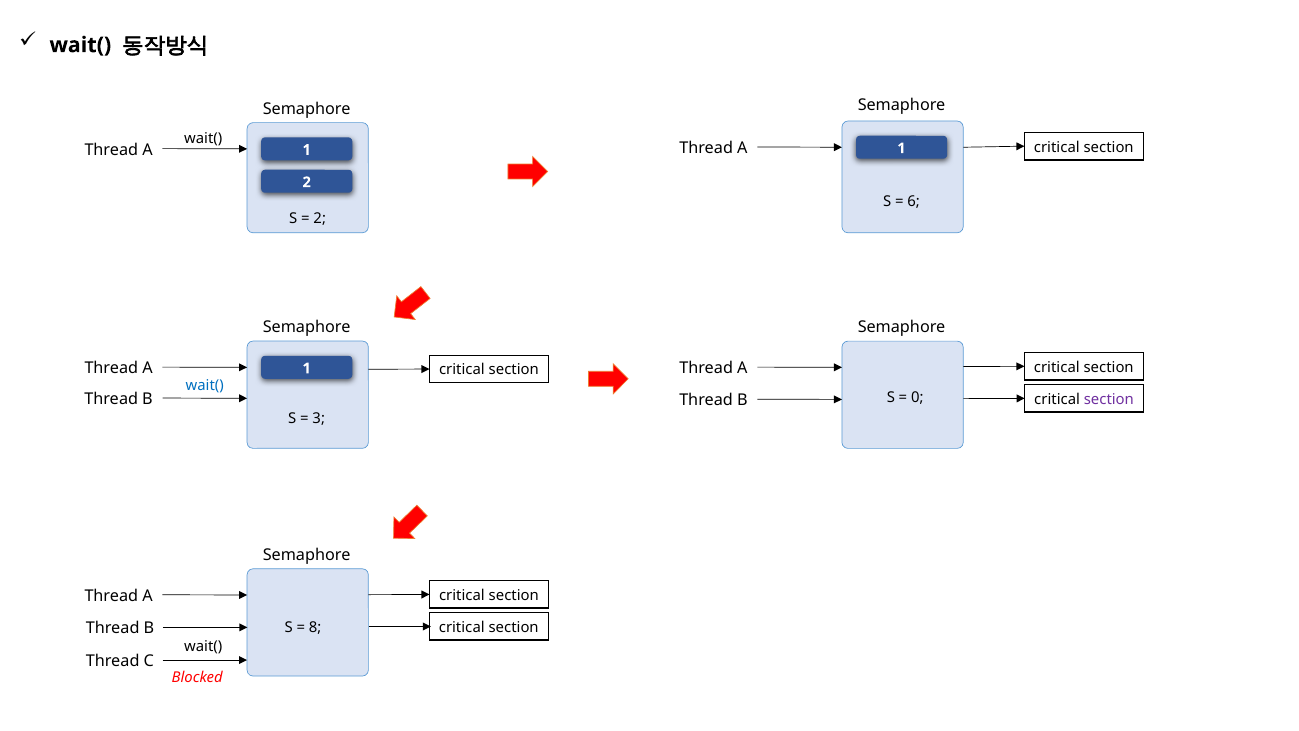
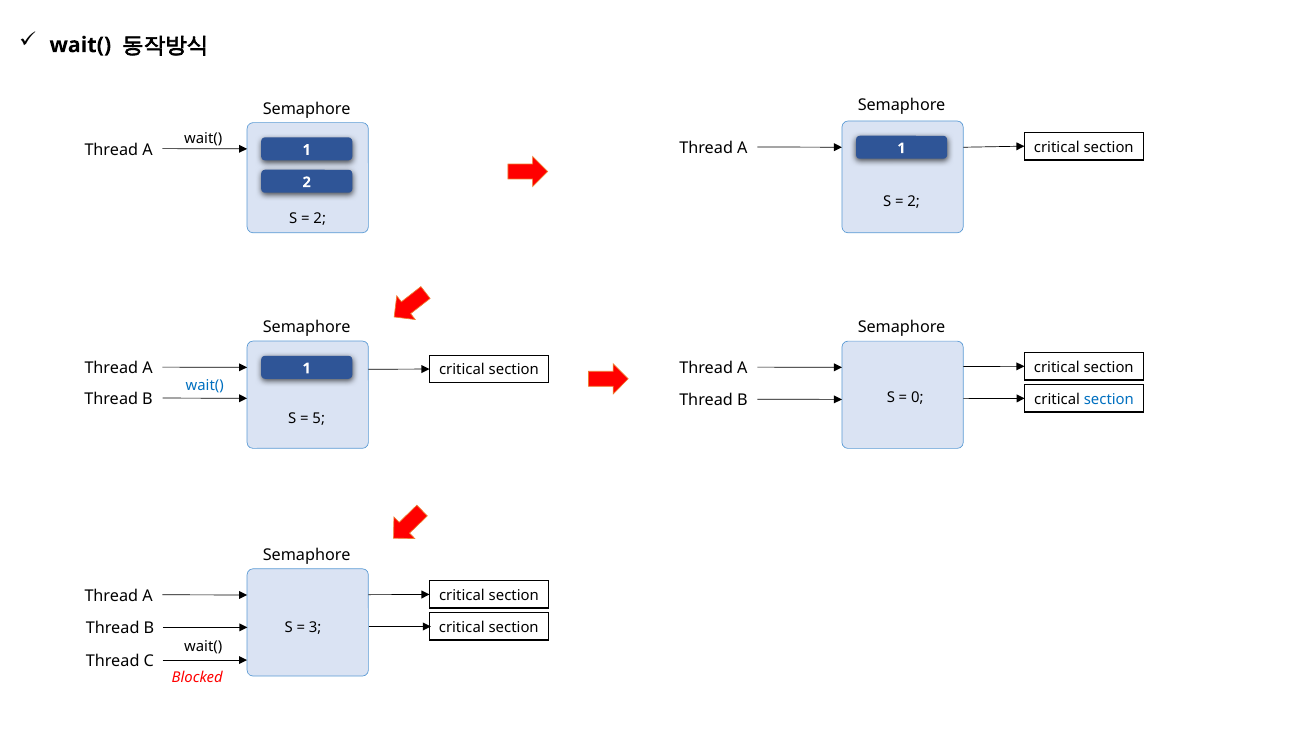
6: 6 -> 2 (914, 201)
section colour: purple -> blue (1109, 399)
3: 3 -> 5 (319, 419)
8: 8 -> 3 (315, 627)
